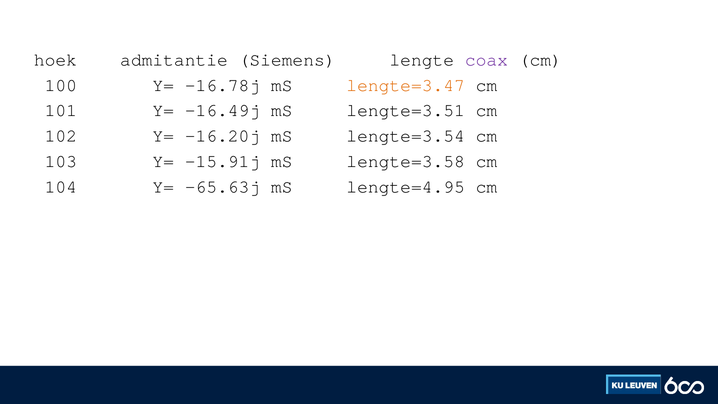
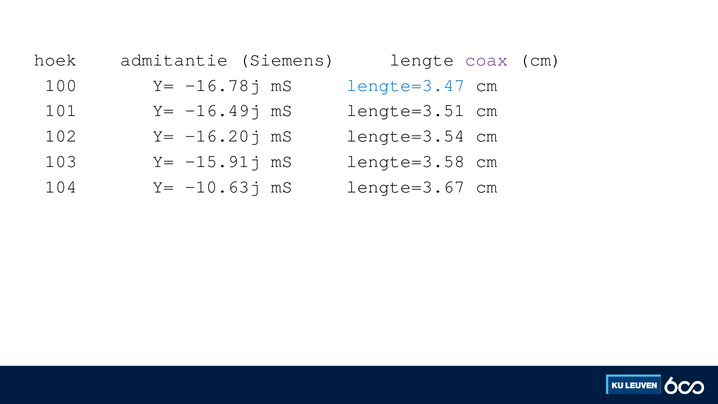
lengte=3.47 colour: orange -> blue (406, 85)
-65.63j: -65.63j -> -10.63j (222, 187)
lengte=4.95: lengte=4.95 -> lengte=3.67 (406, 187)
